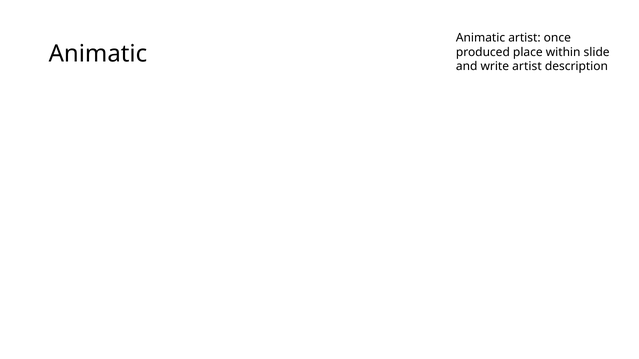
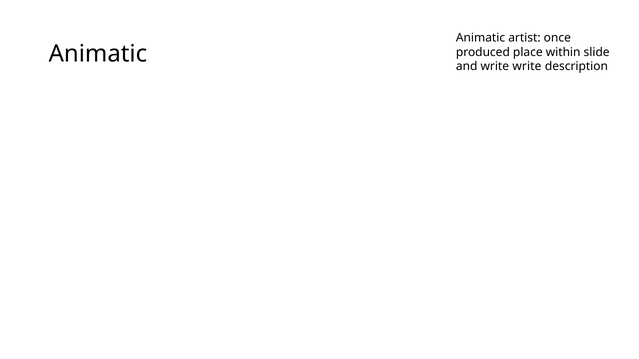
write artist: artist -> write (527, 67)
